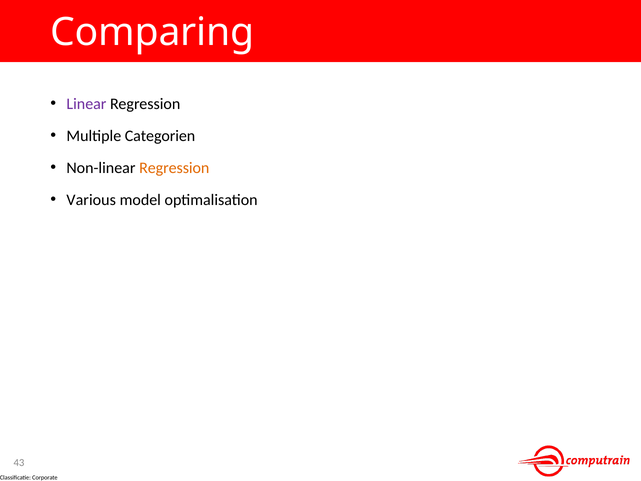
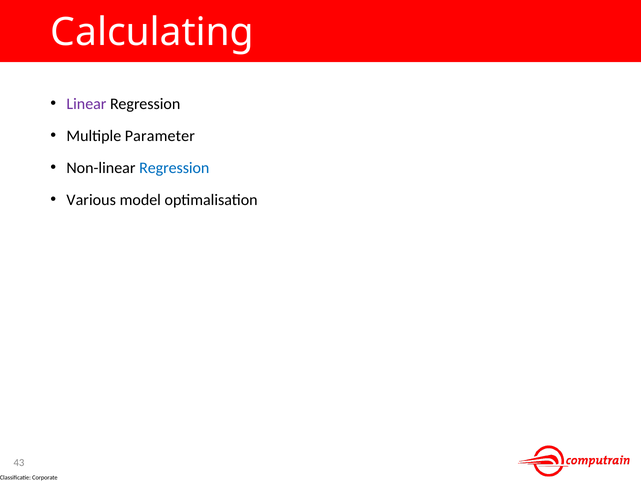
Comparing: Comparing -> Calculating (152, 32)
Categorien: Categorien -> Parameter (160, 136)
Regression colour: orange -> blue (174, 168)
